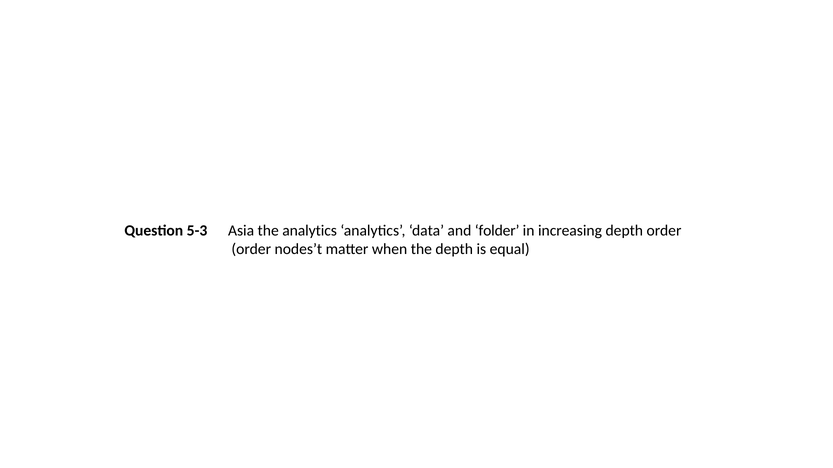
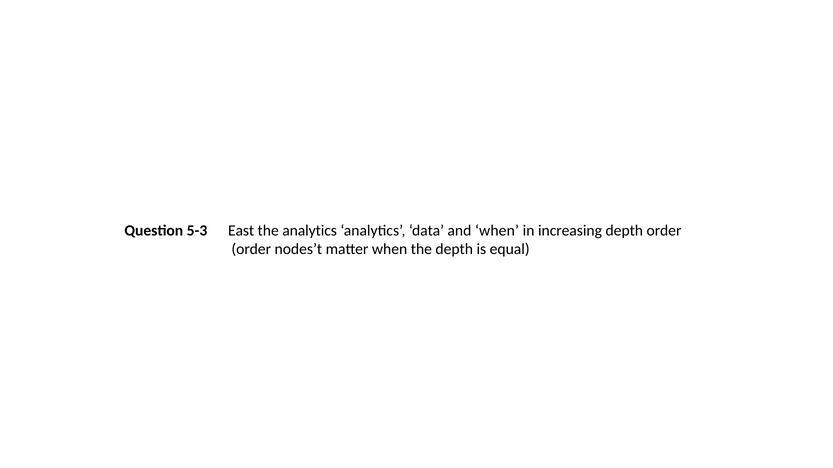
Asia: Asia -> East (241, 231)
and folder: folder -> when (497, 231)
